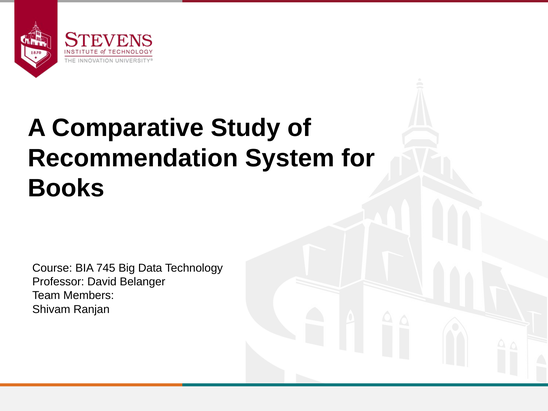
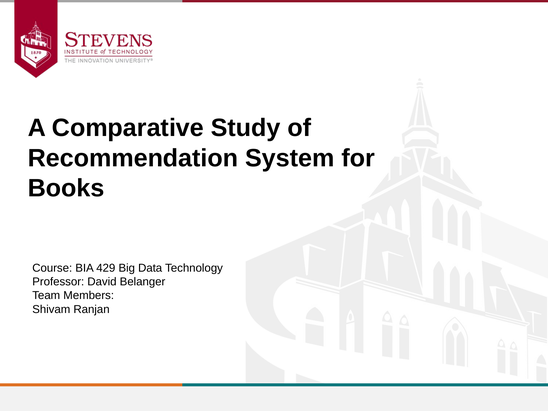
745: 745 -> 429 (106, 268)
